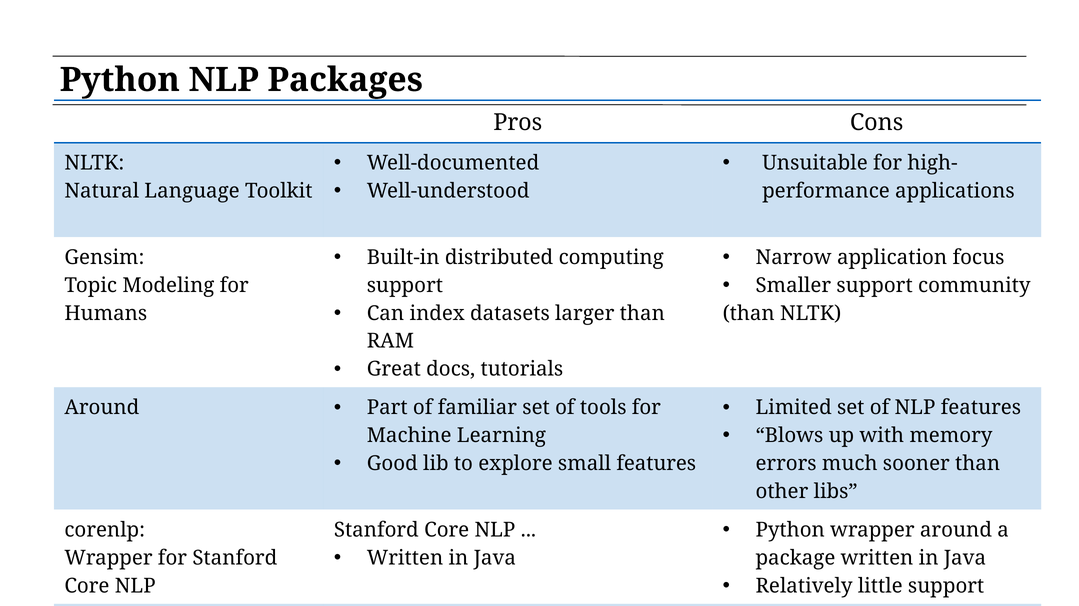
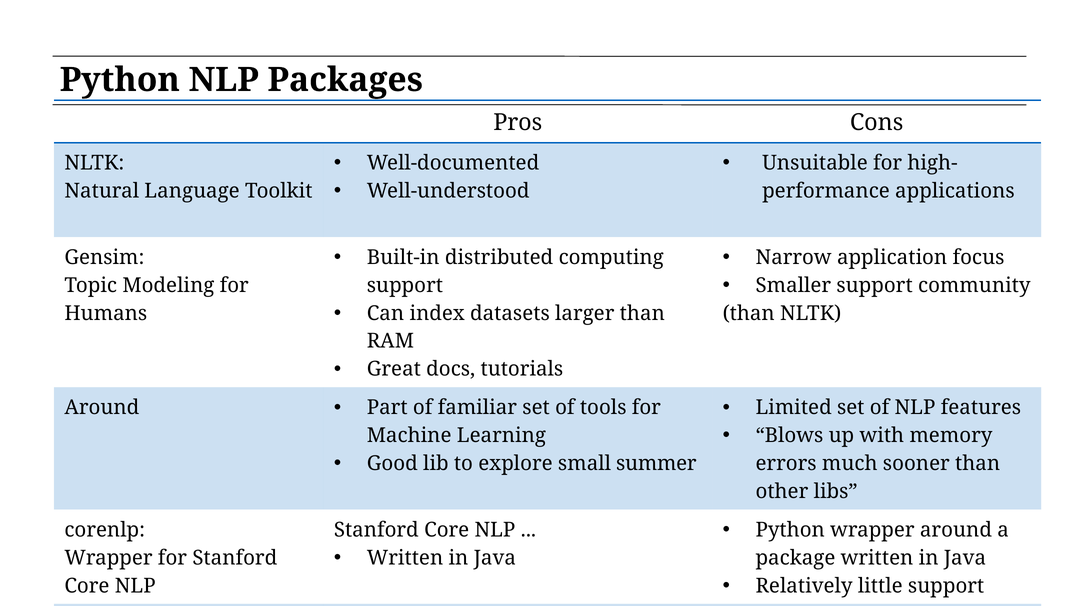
small features: features -> summer (656, 463)
